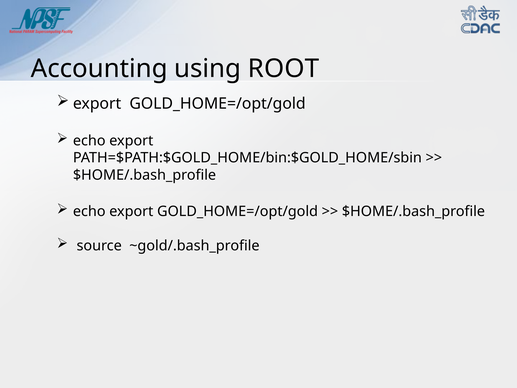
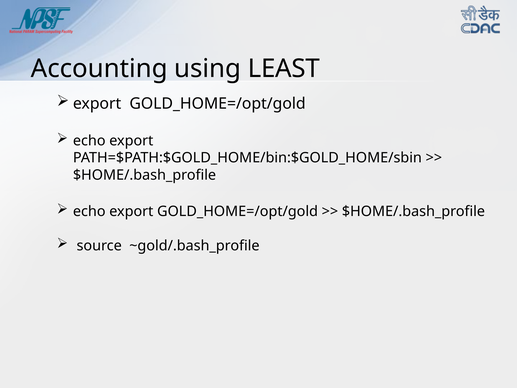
ROOT: ROOT -> LEAST (284, 69)
